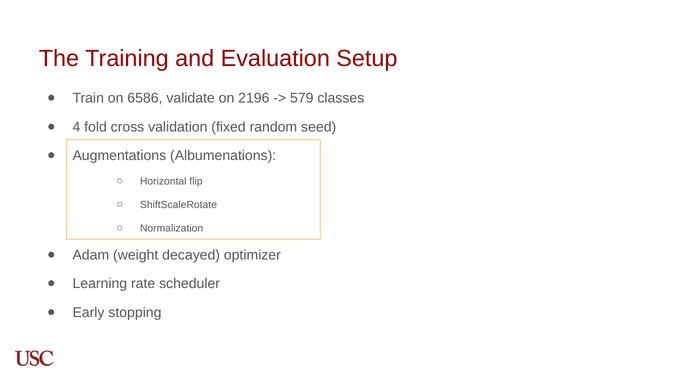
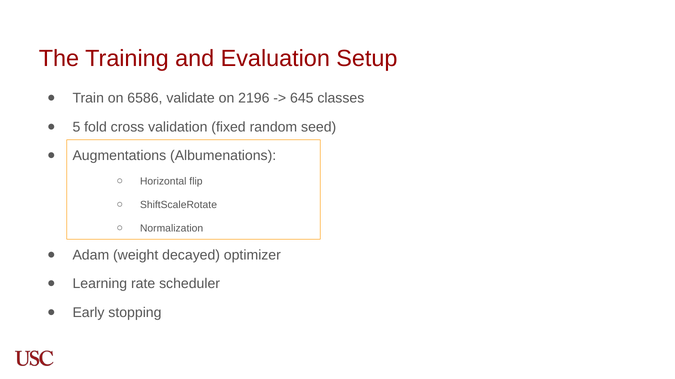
579: 579 -> 645 (302, 98)
4: 4 -> 5 (76, 127)
